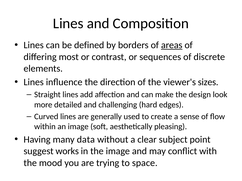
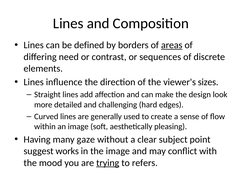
most: most -> need (69, 57)
data: data -> gaze (86, 140)
trying underline: none -> present (108, 163)
space: space -> refers (145, 163)
